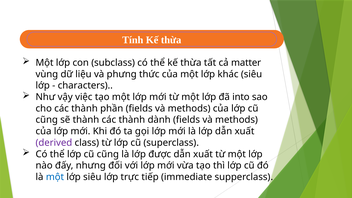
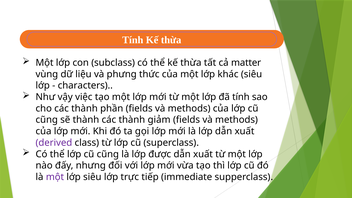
đã into: into -> tính (241, 97)
dành: dành -> giảm (159, 120)
một colour: blue -> purple (55, 177)
